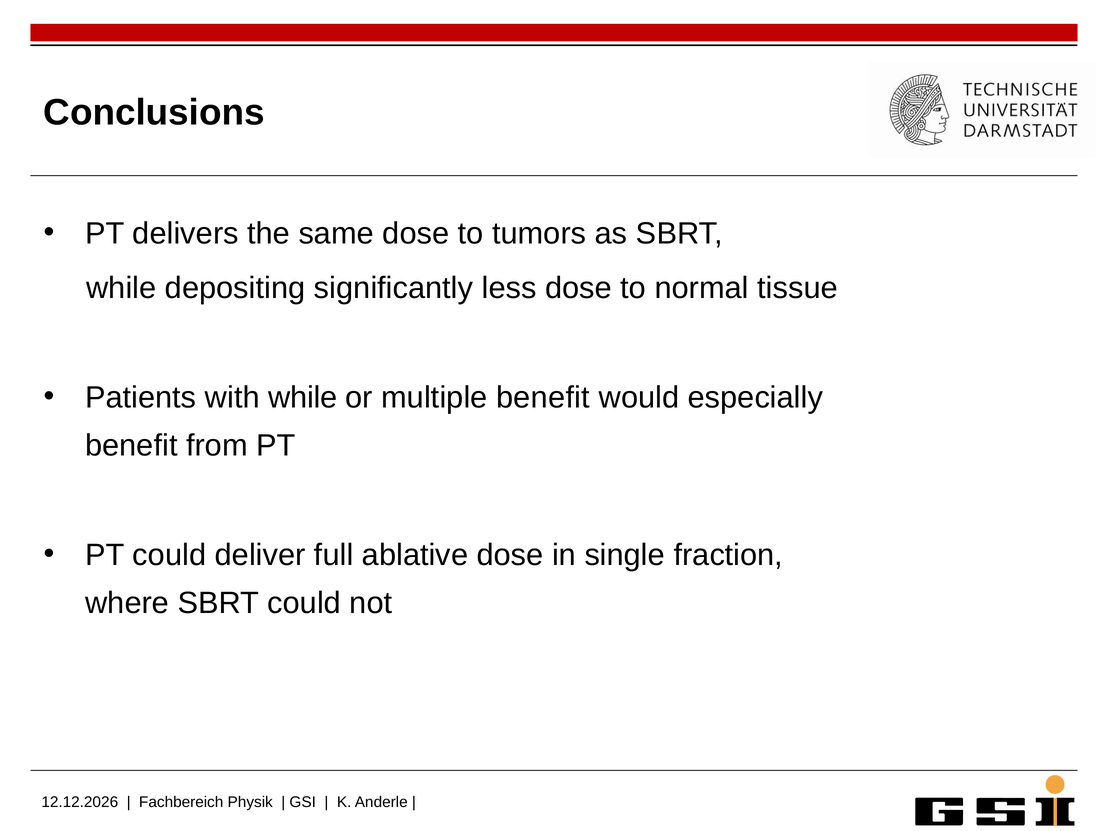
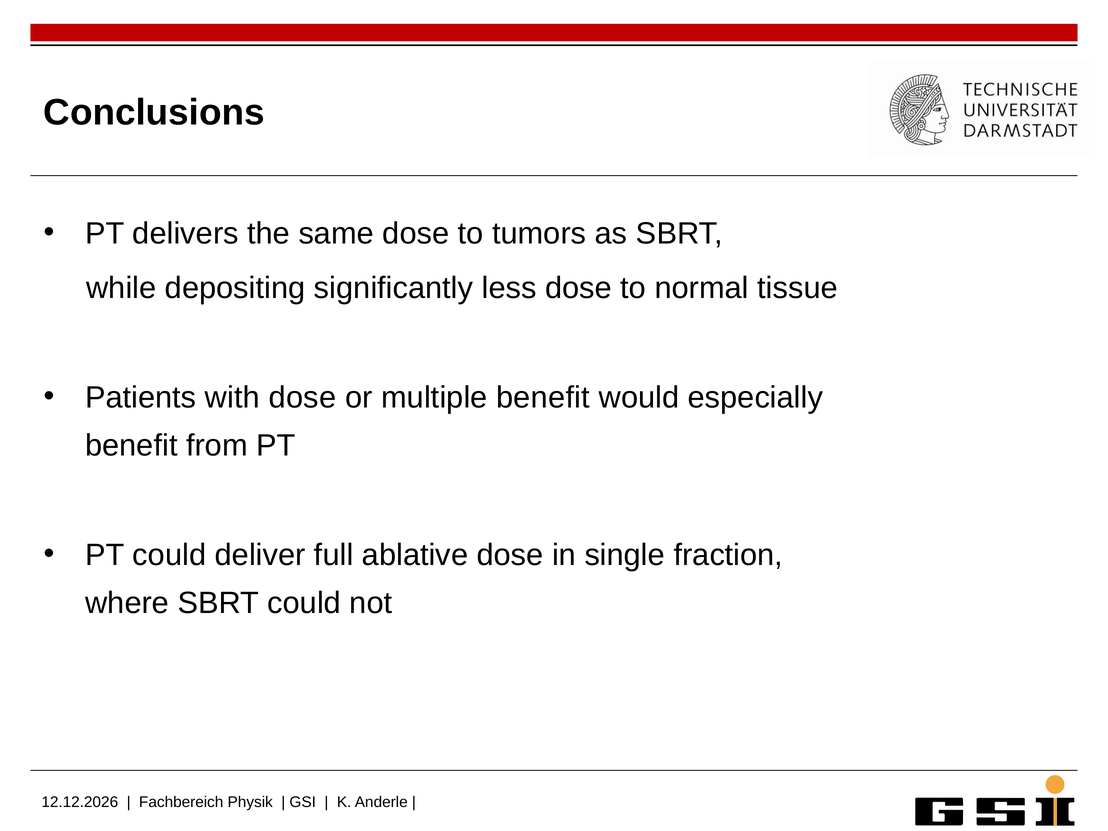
with while: while -> dose (302, 398)
